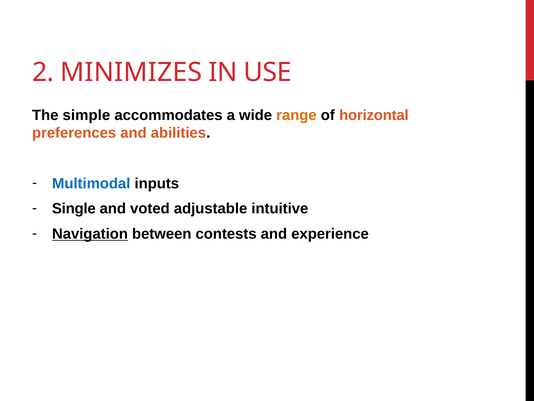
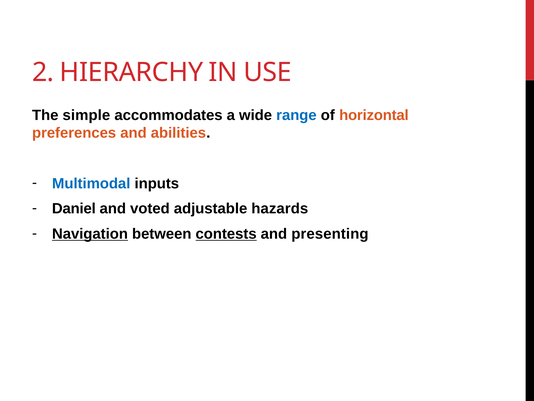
MINIMIZES: MINIMIZES -> HIERARCHY (131, 72)
range colour: orange -> blue (296, 115)
Single: Single -> Daniel (74, 208)
intuitive: intuitive -> hazards (280, 208)
contests underline: none -> present (226, 234)
experience: experience -> presenting (330, 234)
